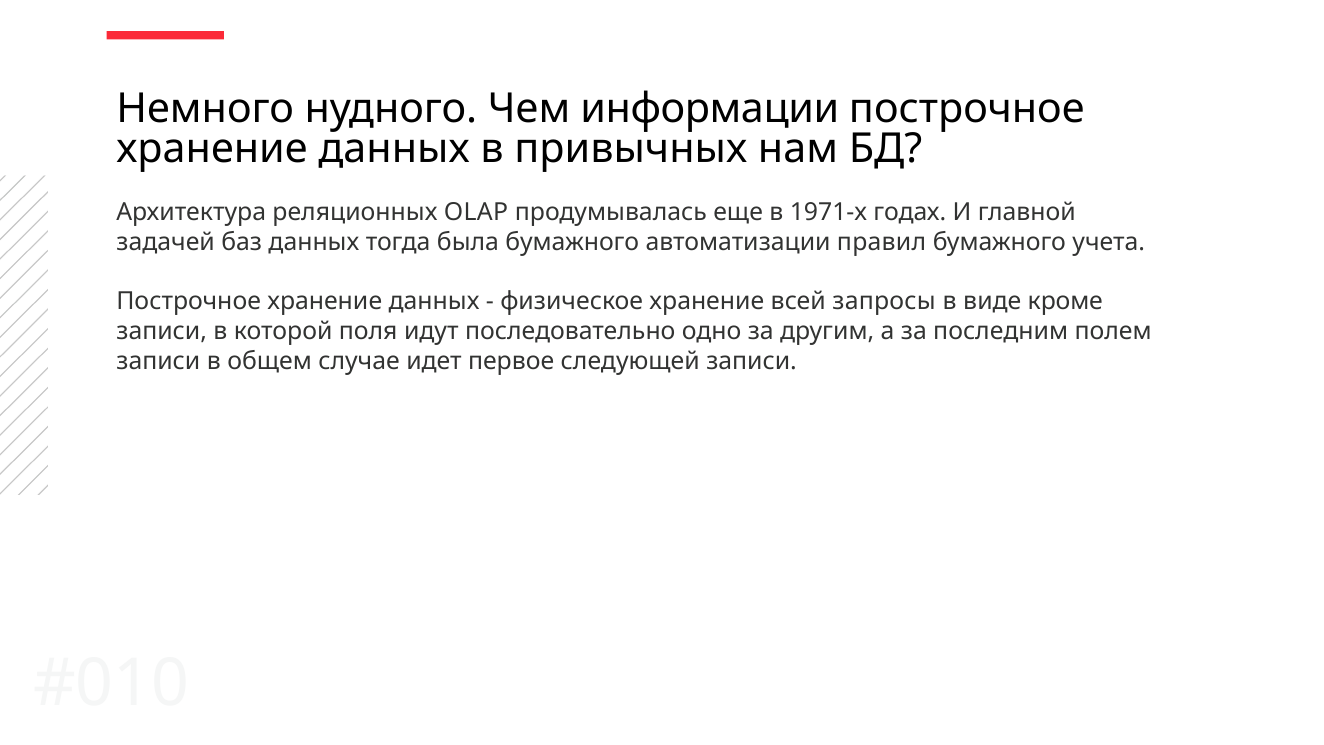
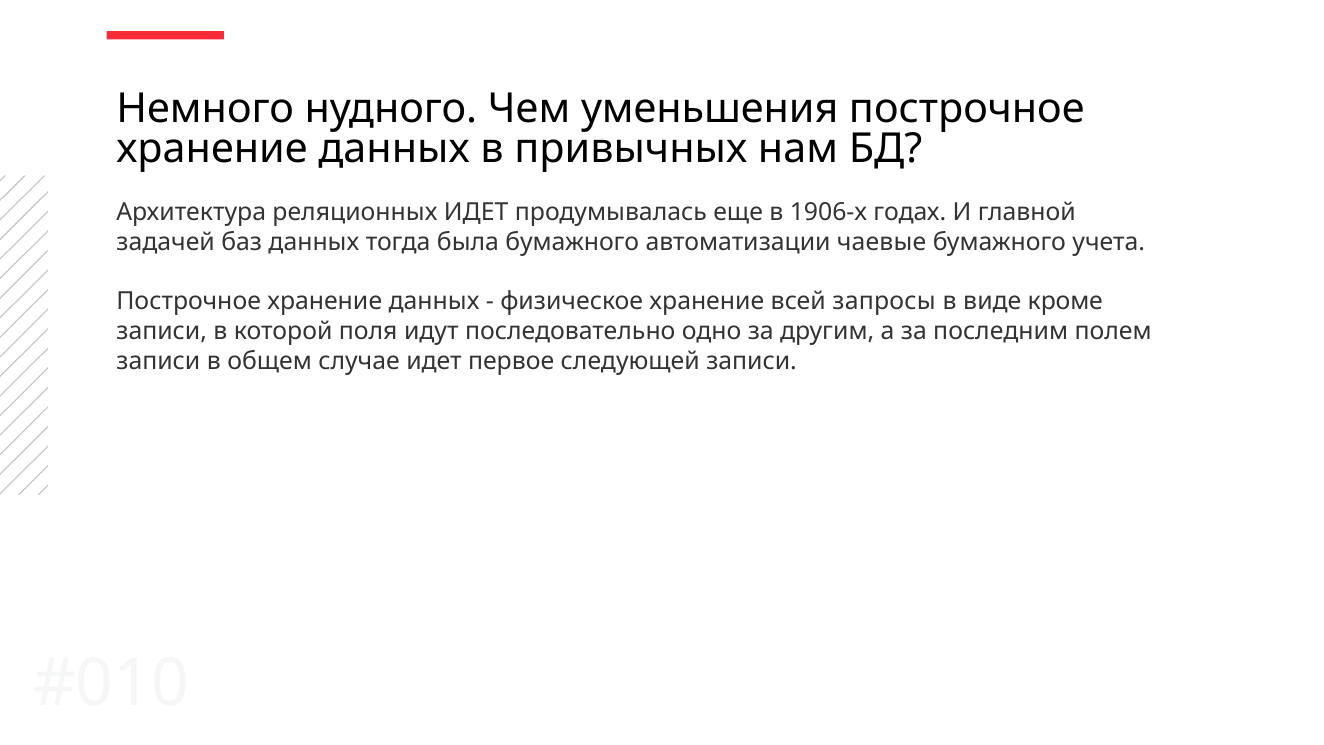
информации: информации -> уменьшения (710, 109)
реляционных OLAP: OLAP -> ИДЕТ (476, 212)
1971-х: 1971-х -> 1906-х (828, 212)
правил: правил -> чаевые (882, 242)
